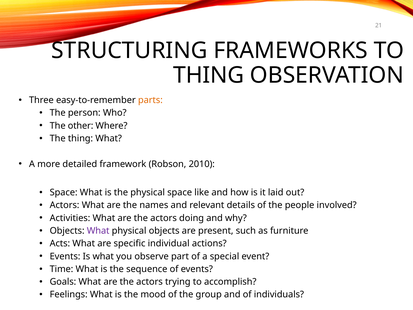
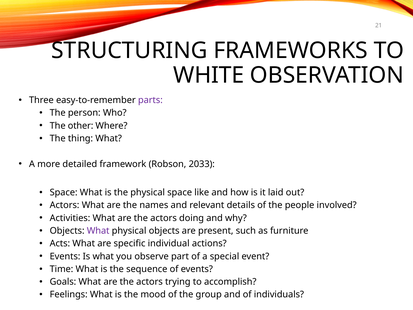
THING: THING -> WHITE (209, 75)
parts colour: orange -> purple (150, 100)
2010: 2010 -> 2033 (202, 164)
